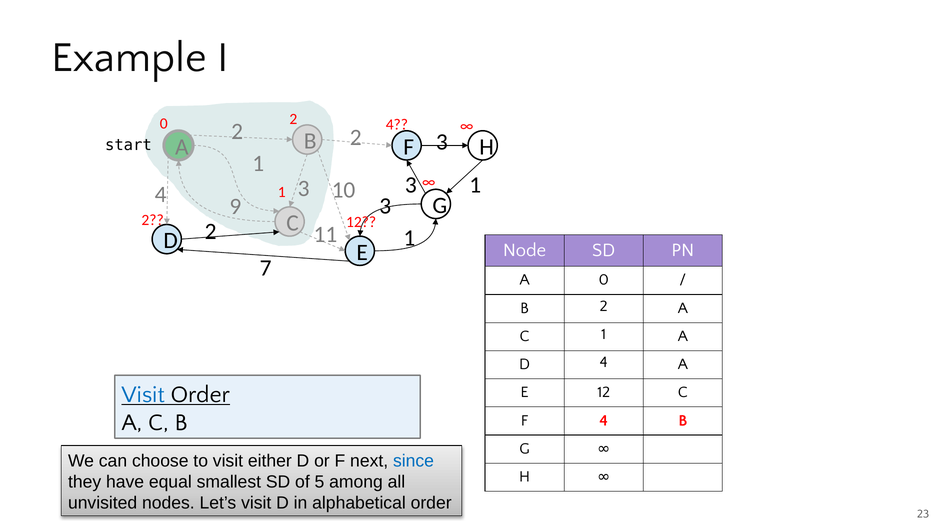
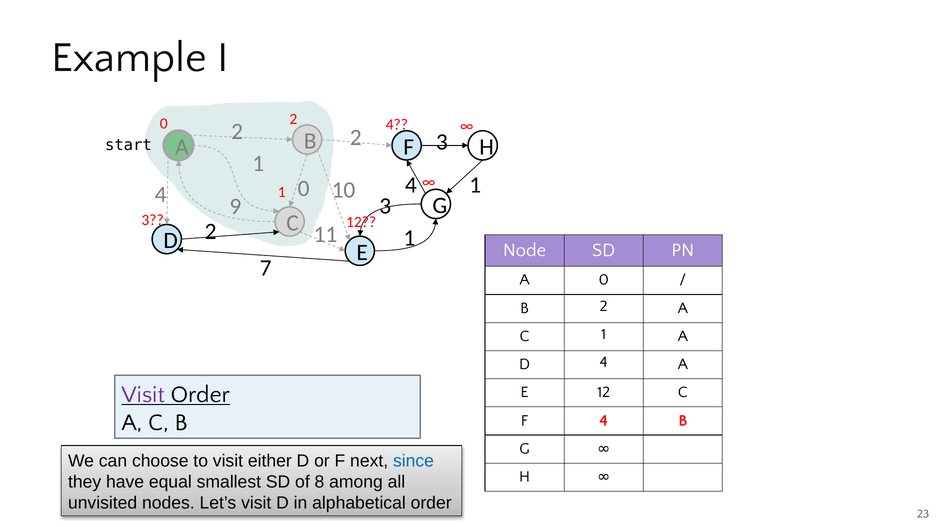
10 3: 3 -> 4 (411, 185)
4 3: 3 -> 0 (304, 189)
2: 2 -> 3 (153, 220)
Visit colour: blue -> purple (143, 394)
5: 5 -> 8 (319, 481)
